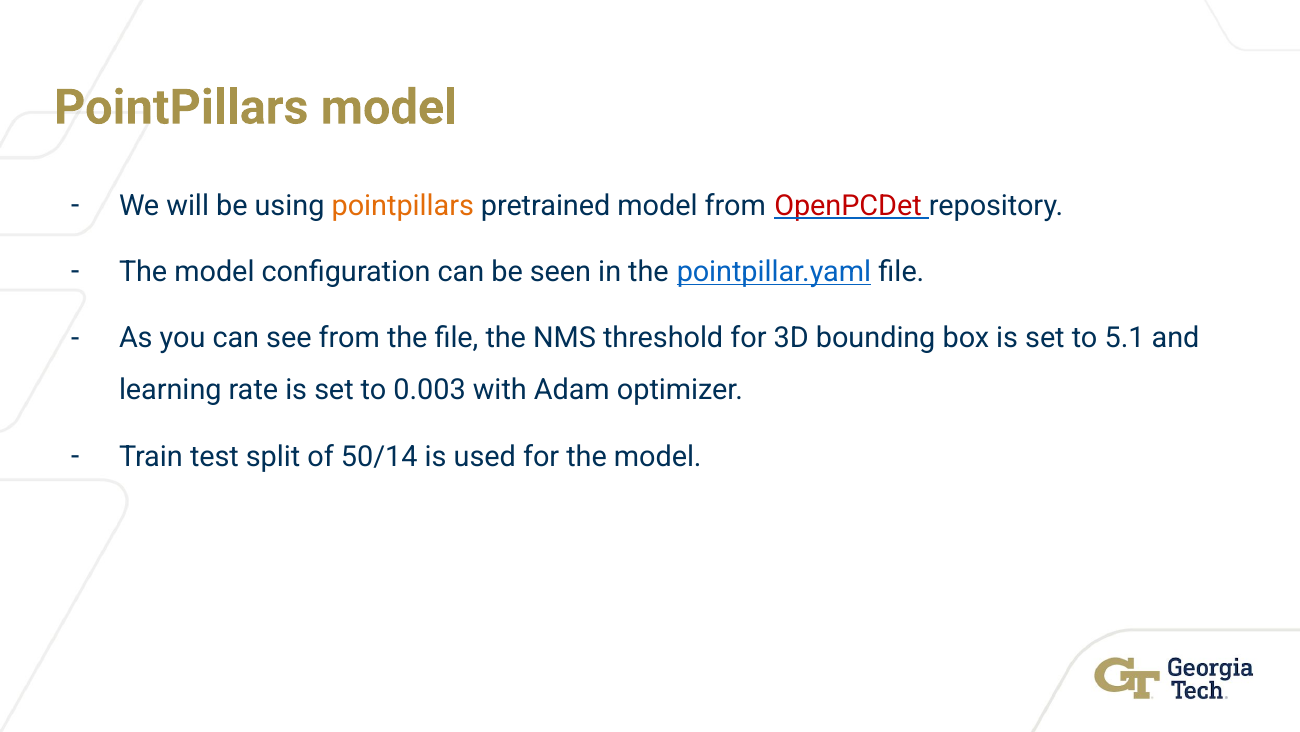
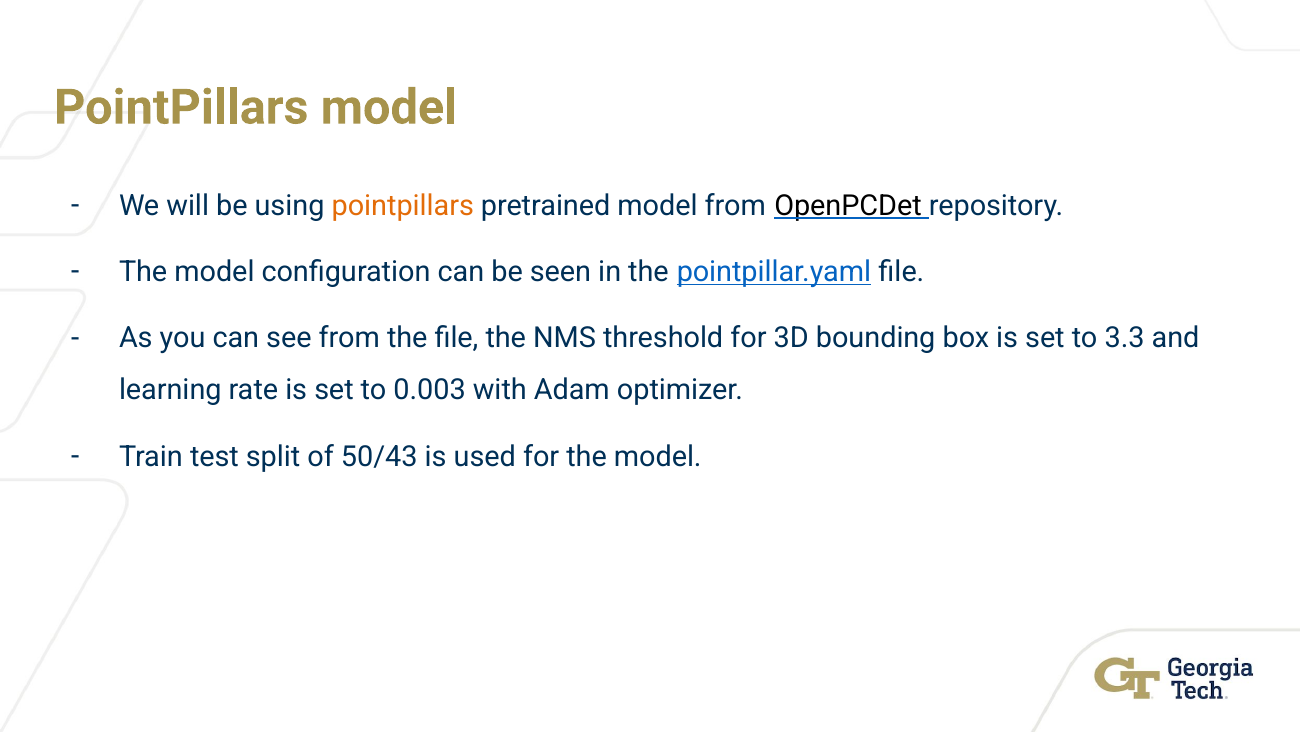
OpenPCDet colour: red -> black (848, 205)
5.1: 5.1 -> 3.3 (1125, 338)
50/14: 50/14 -> 50/43 (379, 456)
